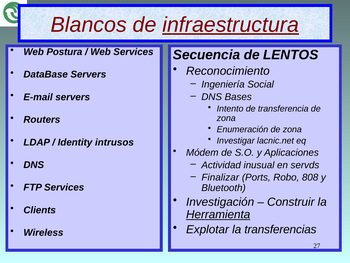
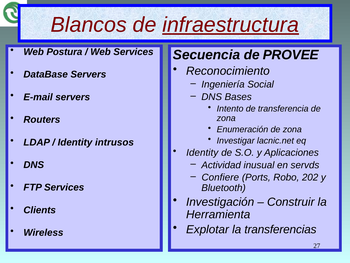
LENTOS: LENTOS -> PROVEE (291, 55)
Módem: Módem -> Identity (202, 152)
Finalizar: Finalizar -> Confiere (220, 177)
808: 808 -> 202 (310, 177)
Herramienta underline: present -> none (218, 214)
